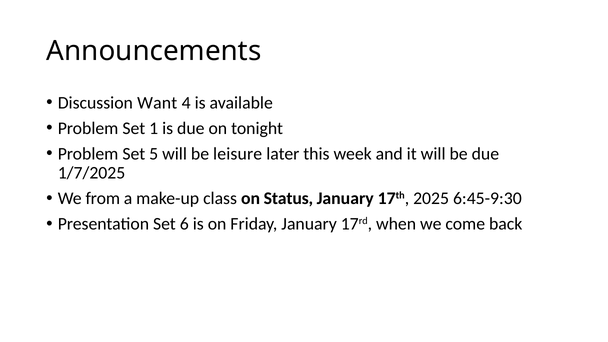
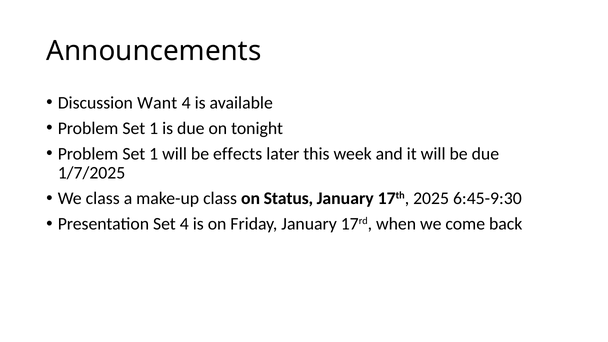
5: 5 -> 1 (154, 154)
leisure: leisure -> effects (238, 154)
We from: from -> class (103, 198)
Set 6: 6 -> 4 (184, 224)
